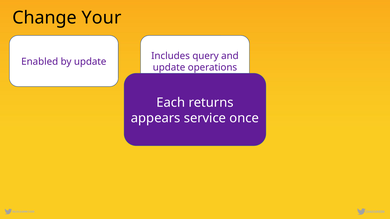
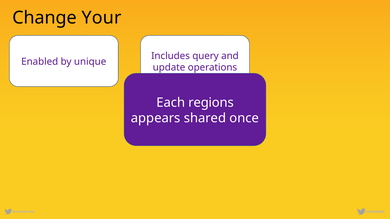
by update: update -> unique (90, 62)
returns: returns -> regions (211, 103)
service: service -> shared (205, 118)
